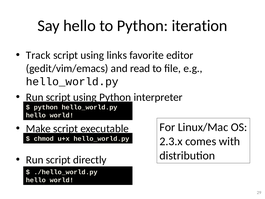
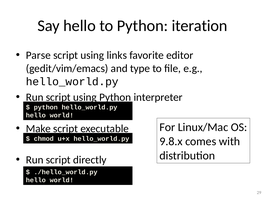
Track: Track -> Parse (38, 55)
read: read -> type (140, 68)
2.3.x: 2.3.x -> 9.8.x (171, 141)
